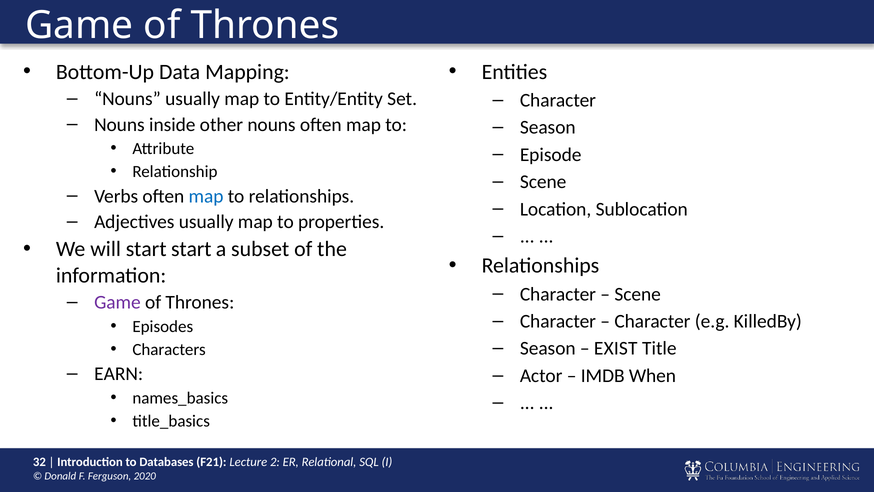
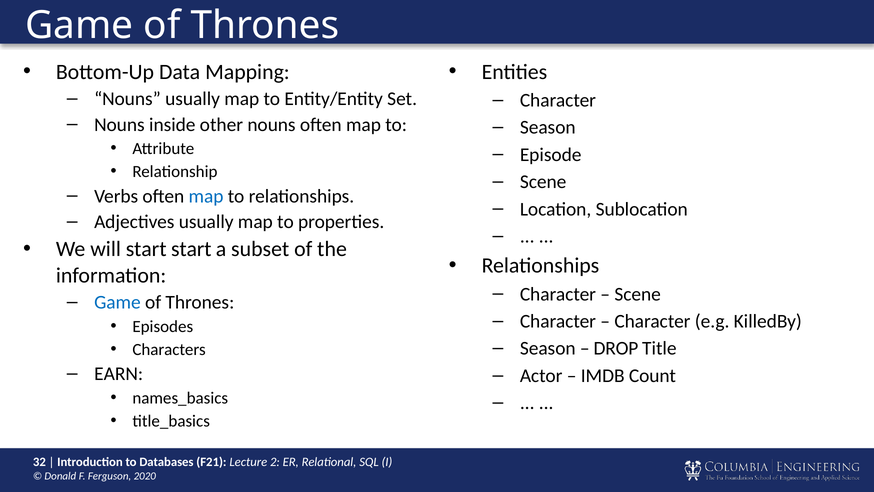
Game colour: purple -> blue (117, 302)
EXIST: EXIST -> DROP (616, 348)
When: When -> Count (652, 375)
